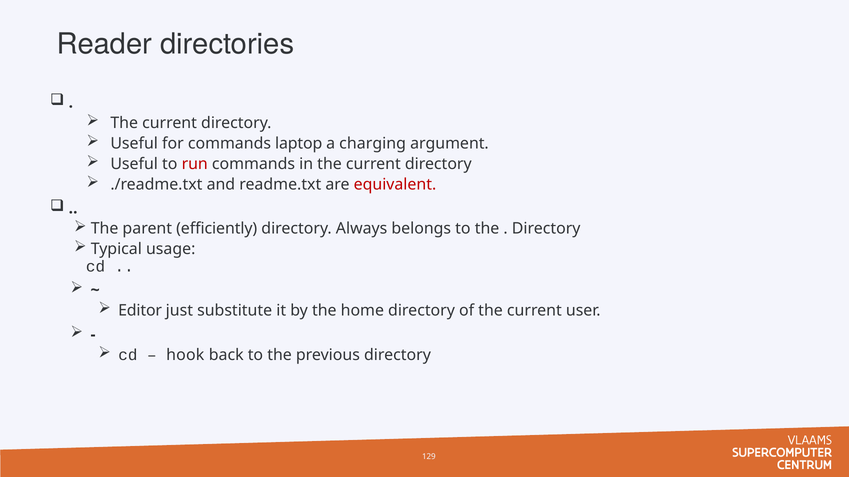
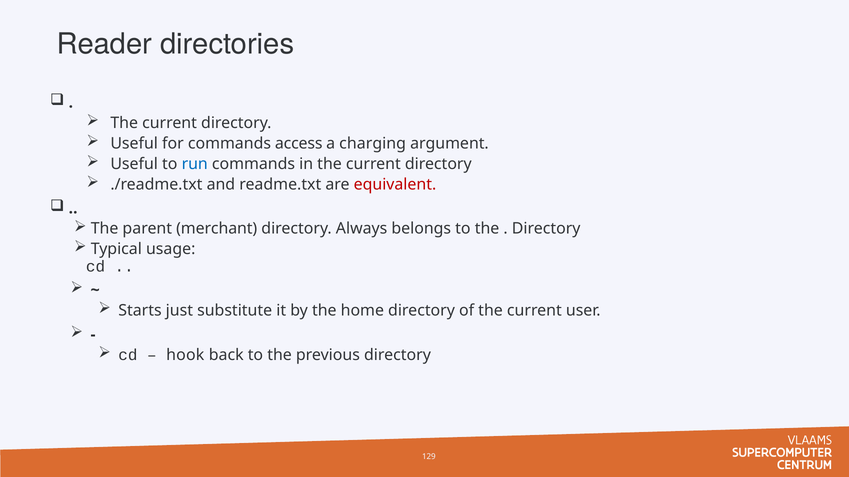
laptop: laptop -> access (299, 144)
run colour: red -> blue (195, 164)
efficiently: efficiently -> merchant (217, 229)
Editor: Editor -> Starts (140, 311)
